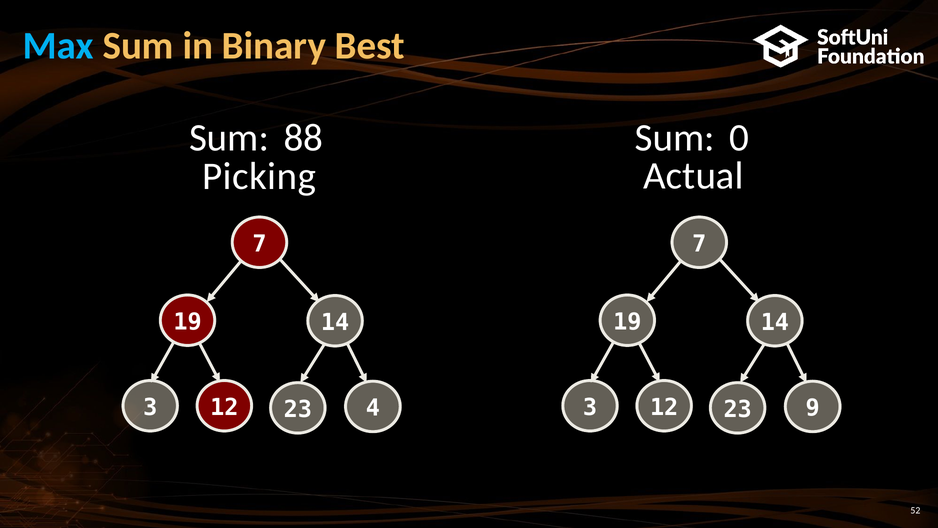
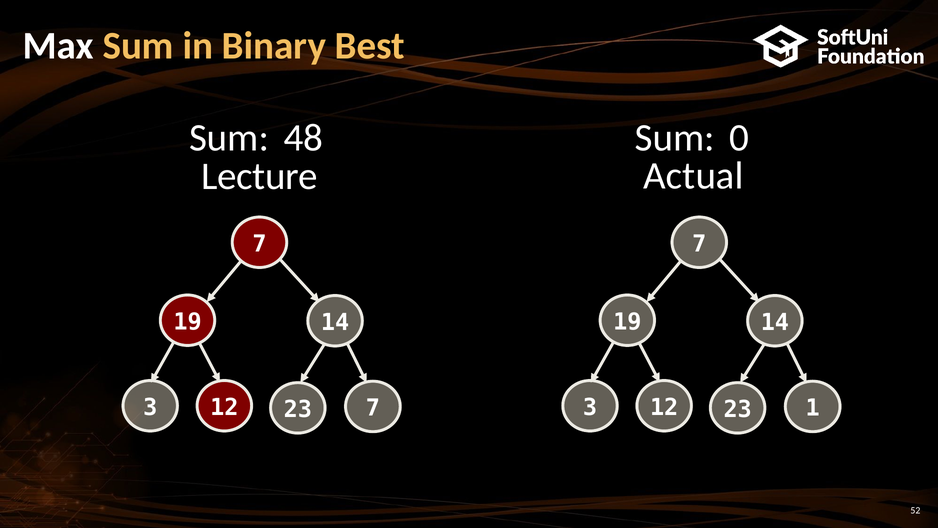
Max colour: light blue -> white (58, 46)
88: 88 -> 48 (303, 138)
Picking: Picking -> Lecture (260, 176)
23 4: 4 -> 7 (373, 408)
9: 9 -> 1 (813, 408)
